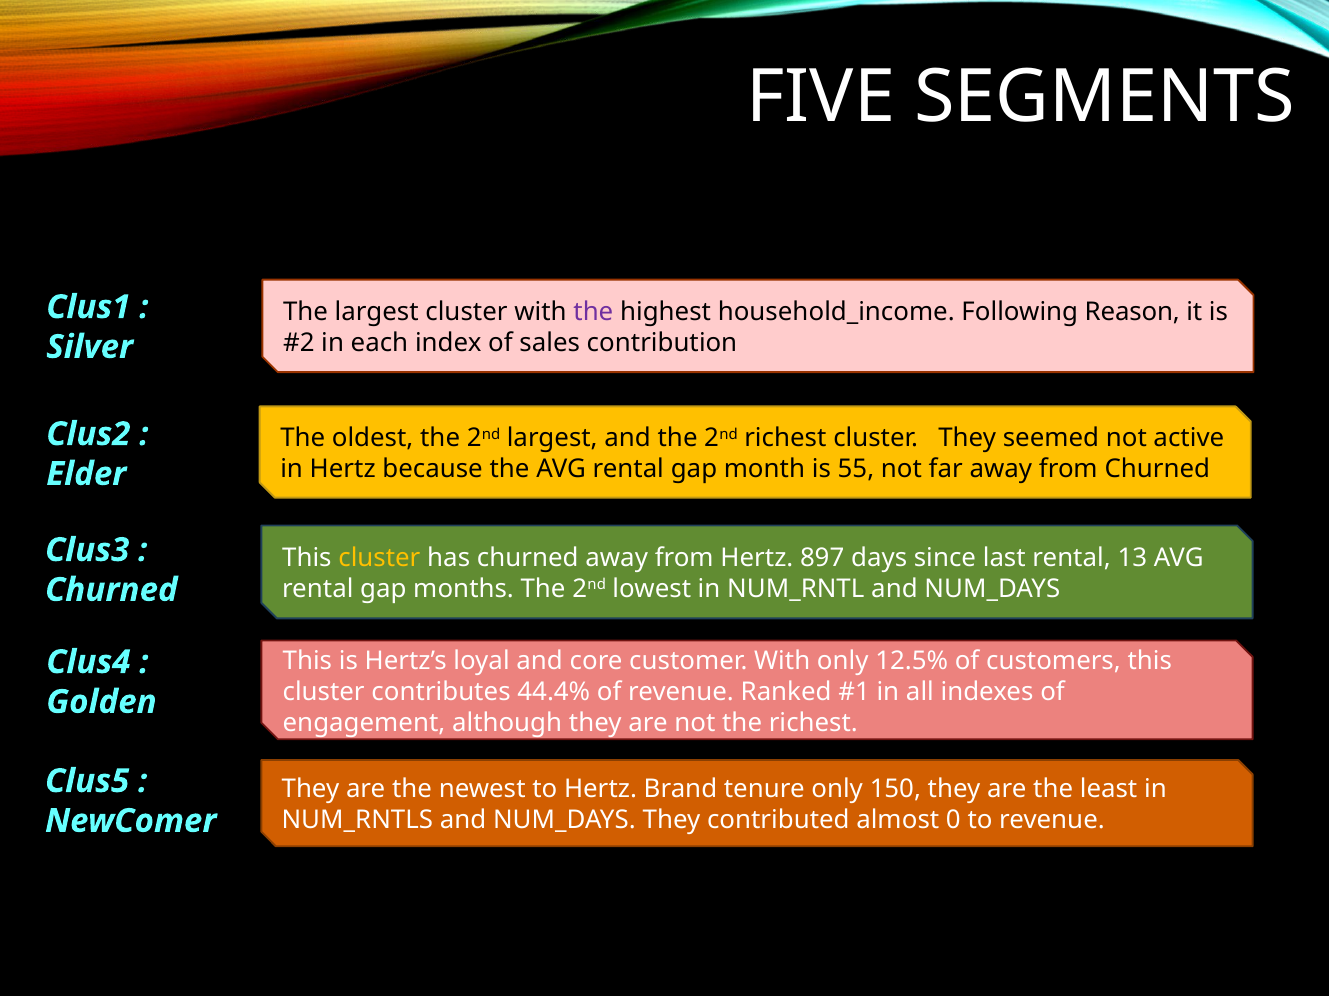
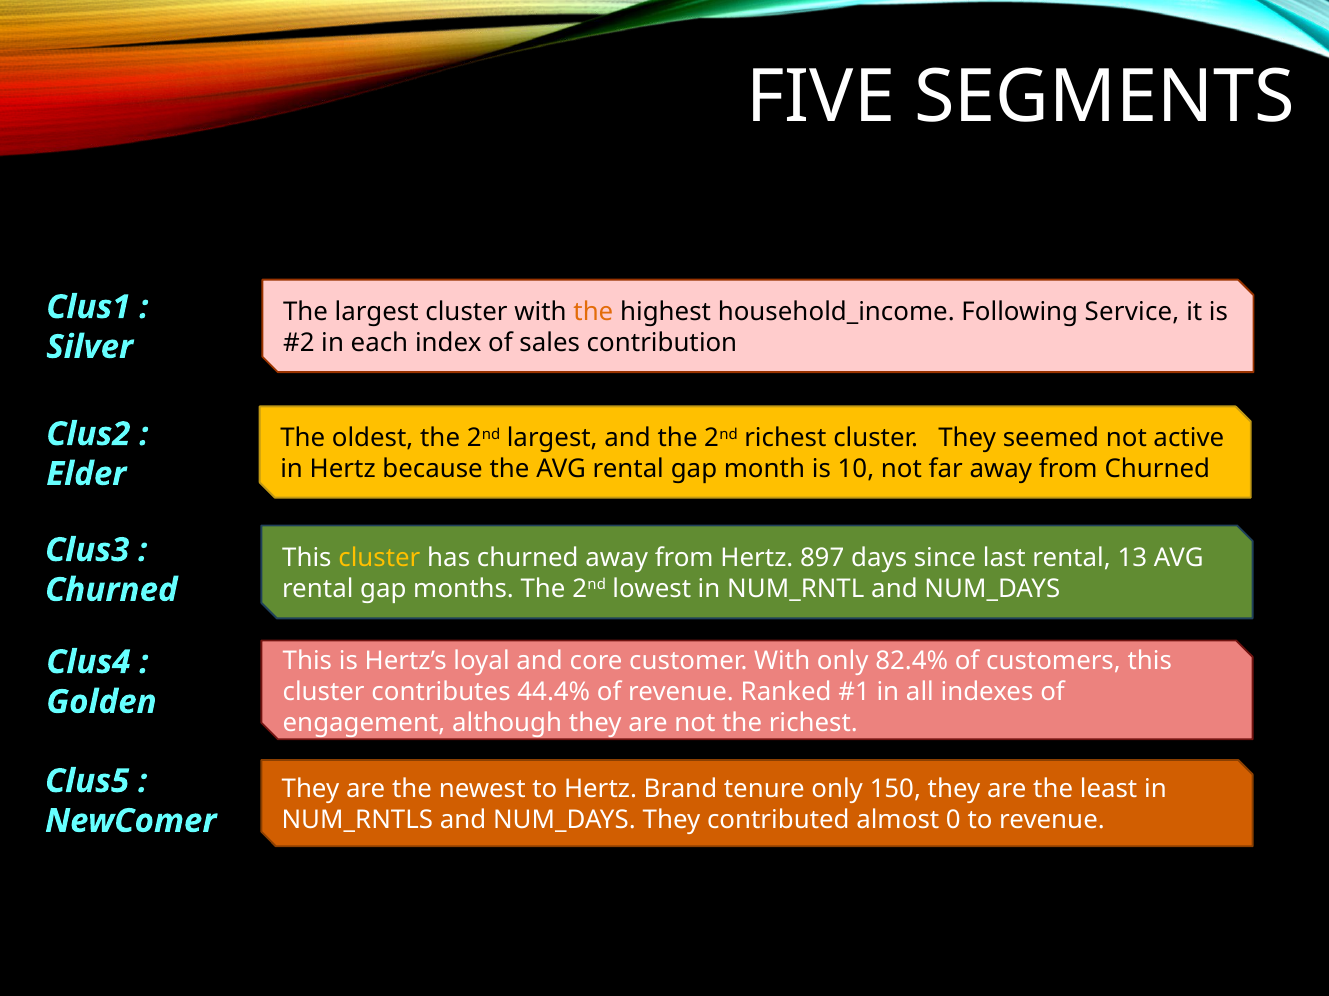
the colour: purple -> orange (593, 312)
Reason: Reason -> Service (1132, 312)
55: 55 -> 10 (856, 470)
12.5%: 12.5% -> 82.4% (912, 661)
